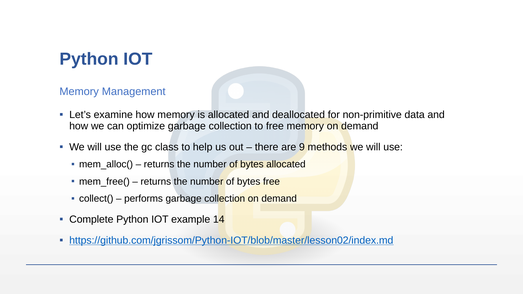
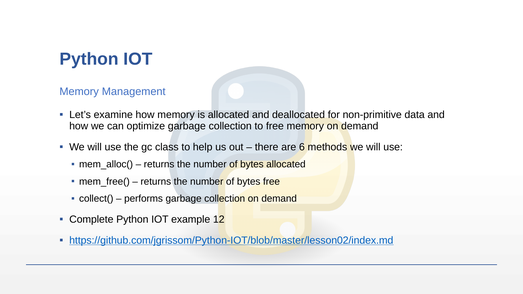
9: 9 -> 6 (302, 147)
14: 14 -> 12 (219, 219)
